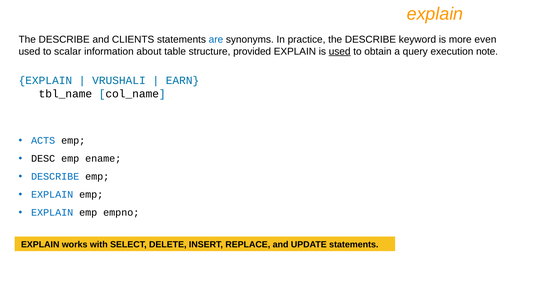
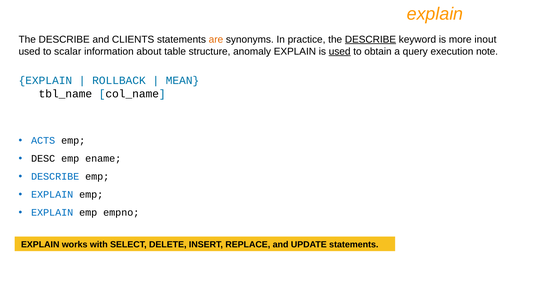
are colour: blue -> orange (216, 39)
DESCRIBE underline: none -> present (370, 39)
even: even -> inout (485, 39)
provided: provided -> anomaly (252, 51)
VRUSHALI: VRUSHALI -> ROLLBACK (119, 81)
EARN: EARN -> MEAN (183, 81)
